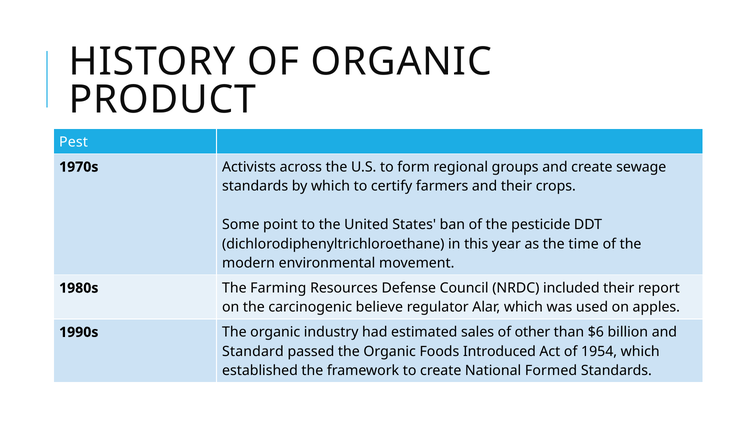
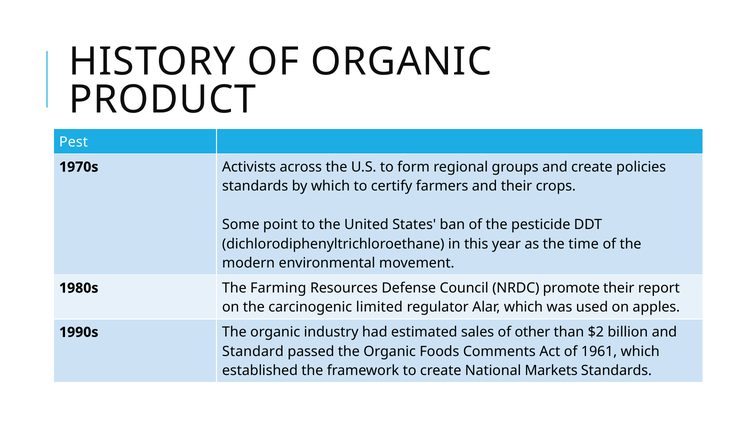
sewage: sewage -> policies (641, 167)
included: included -> promote (571, 288)
believe: believe -> limited (379, 307)
$6: $6 -> $2 (596, 332)
Introduced: Introduced -> Comments (499, 351)
1954: 1954 -> 1961 (599, 351)
Formed: Formed -> Markets (551, 370)
